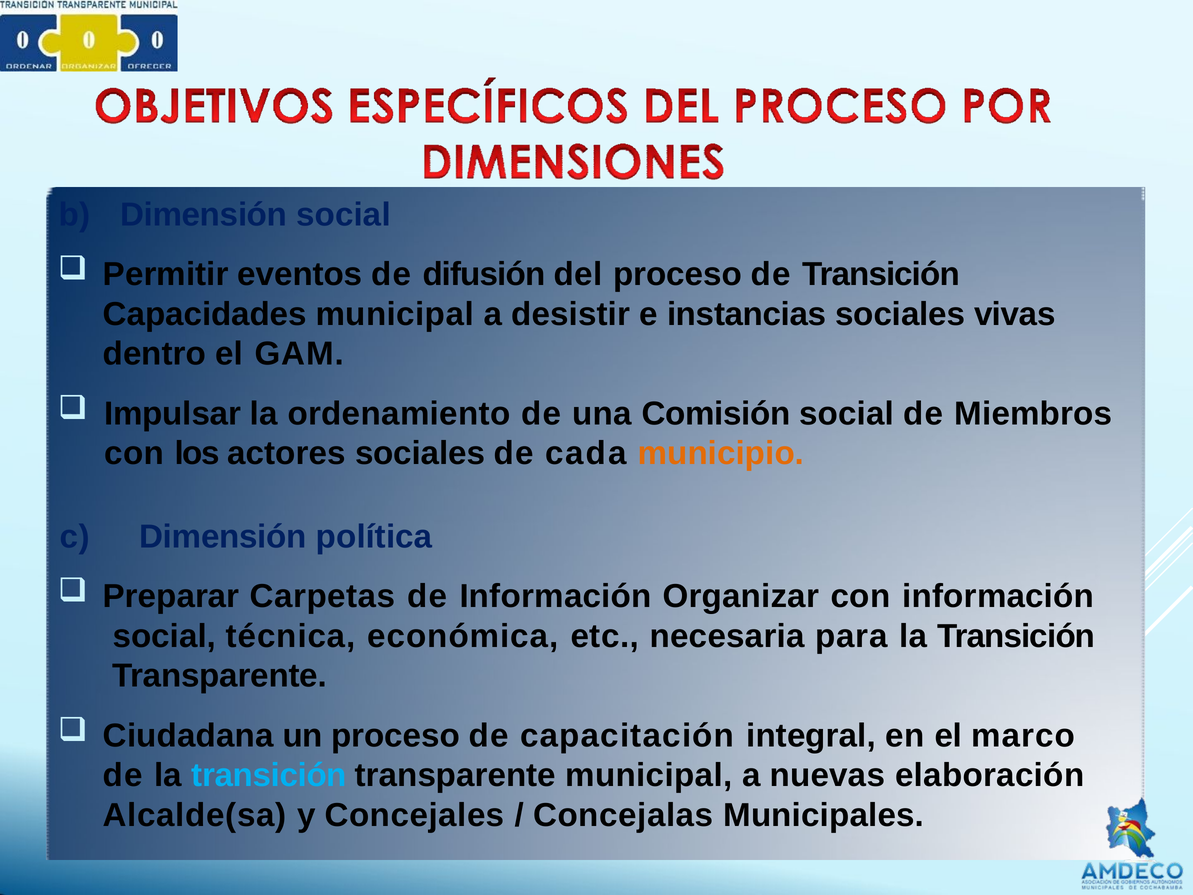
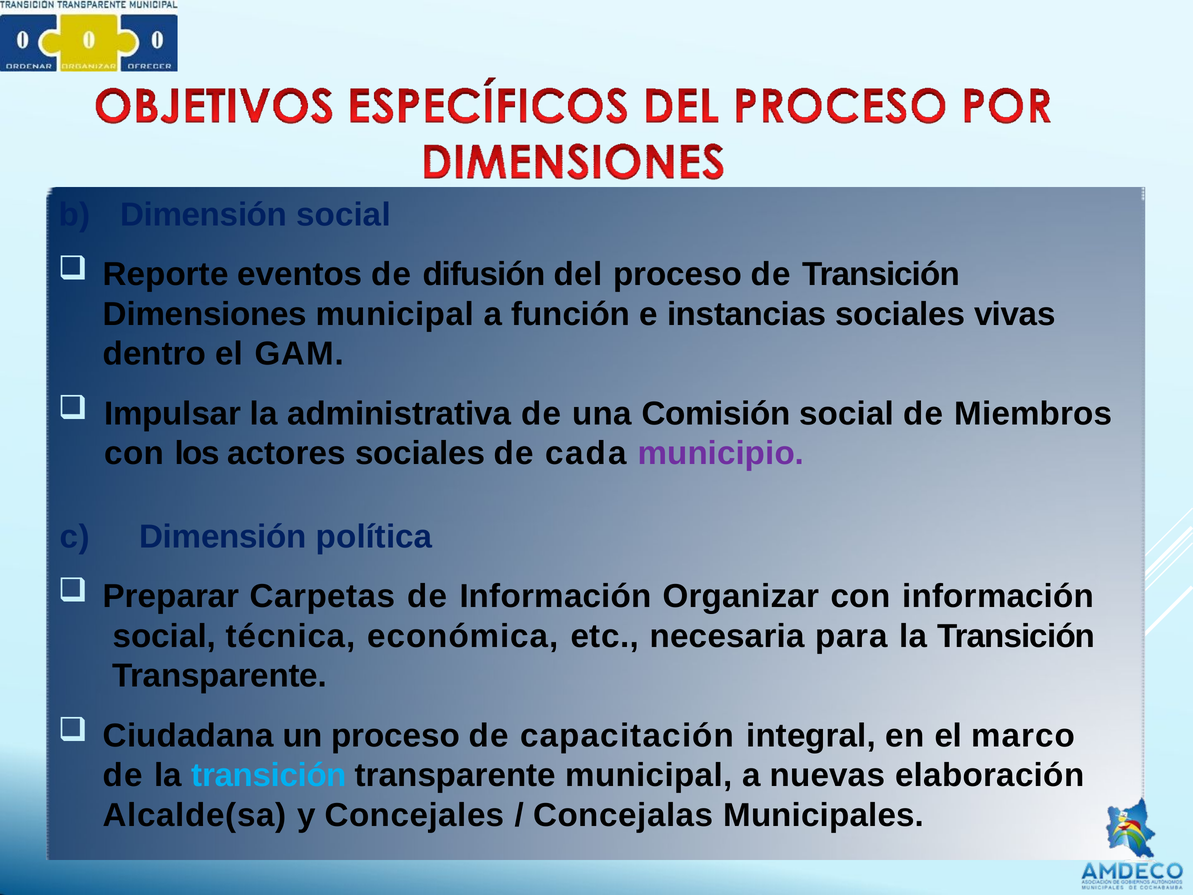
Permitir: Permitir -> Reporte (166, 274)
Capacidades: Capacidades -> Dimensiones (205, 314)
desistir: desistir -> función (571, 314)
ordenamiento: ordenamiento -> administrativa (399, 413)
municipio colour: orange -> purple (721, 453)
